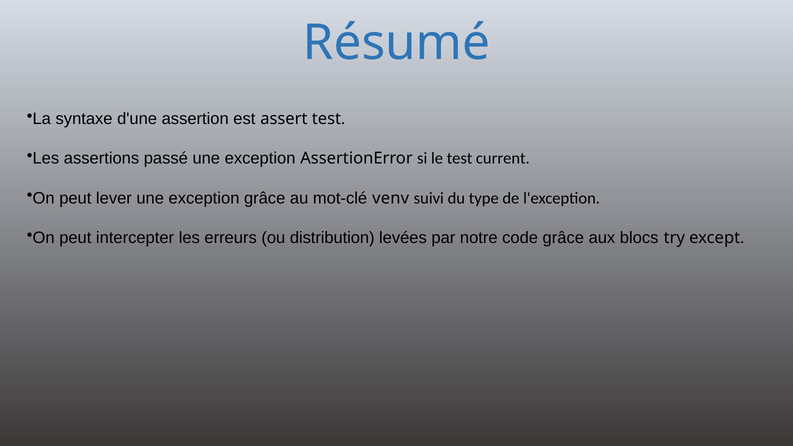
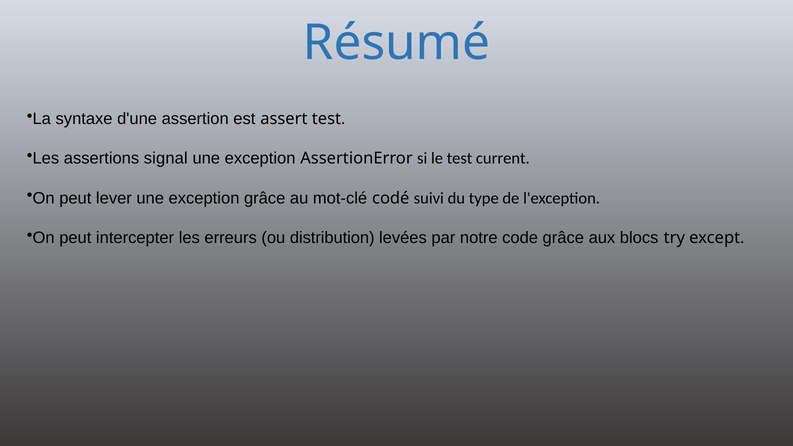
passé: passé -> signal (166, 158)
venv: venv -> codé (391, 198)
